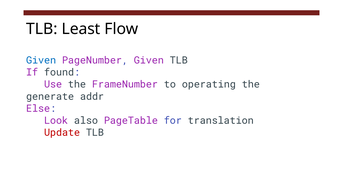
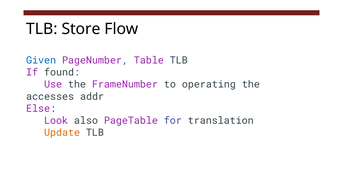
Least: Least -> Store (81, 29)
PageNumber Given: Given -> Table (149, 60)
generate: generate -> accesses (50, 96)
Update colour: red -> orange (62, 132)
